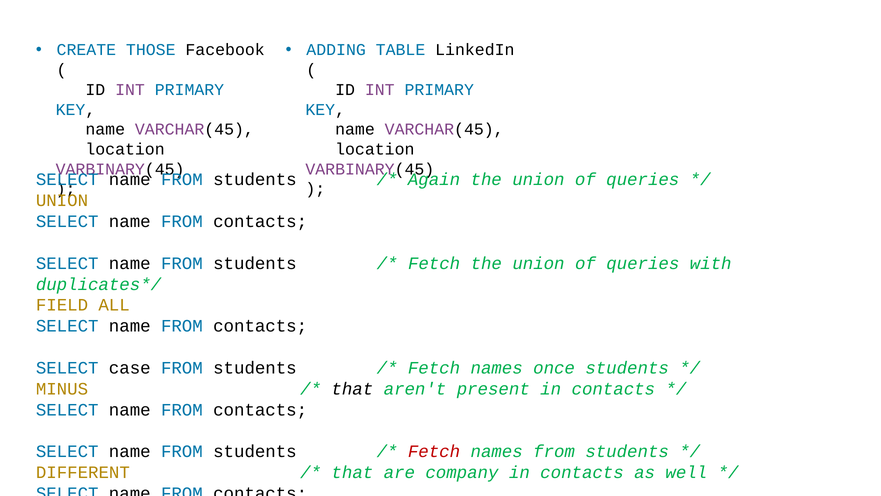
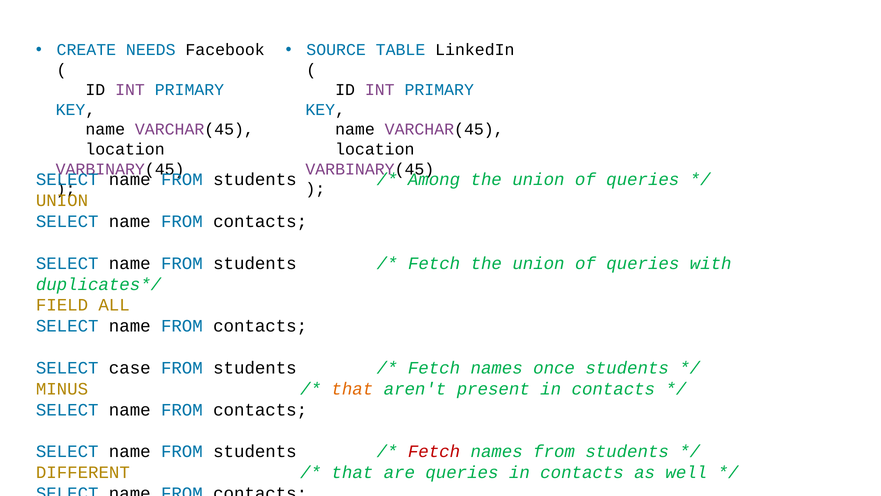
THOSE: THOSE -> NEEDS (151, 50)
ADDING: ADDING -> SOURCE (336, 50)
Again: Again -> Among (434, 179)
that colour: black -> orange (352, 389)
are company: company -> queries (462, 472)
